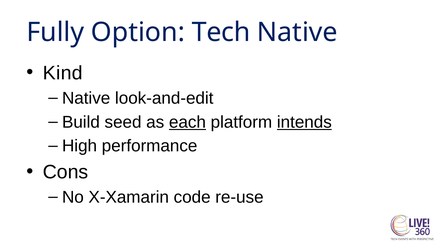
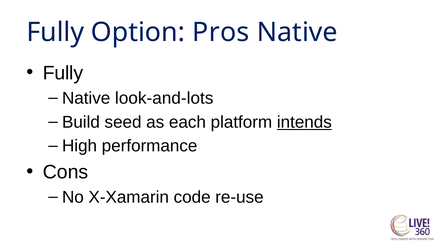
Tech: Tech -> Pros (221, 32)
Kind: Kind -> Fully (63, 73)
look-and-edit: look-and-edit -> look-and-lots (164, 98)
each underline: present -> none (187, 122)
